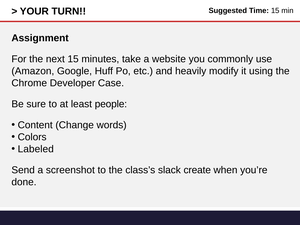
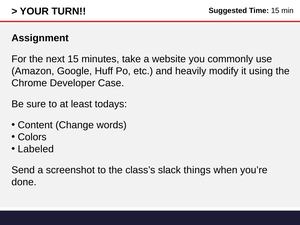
people: people -> todays (111, 104)
create: create -> things (197, 170)
